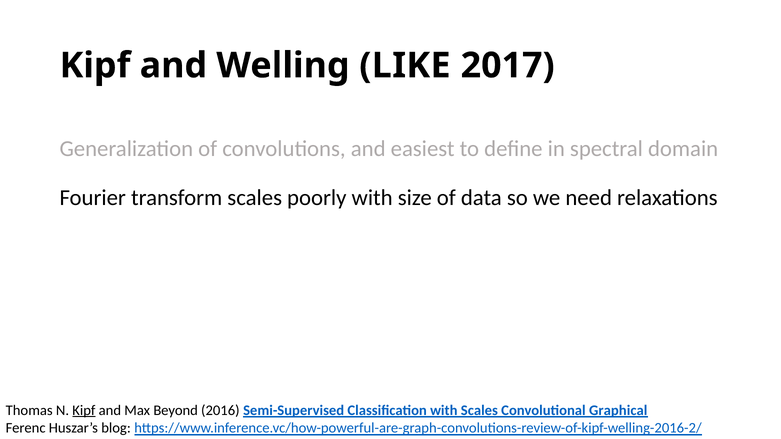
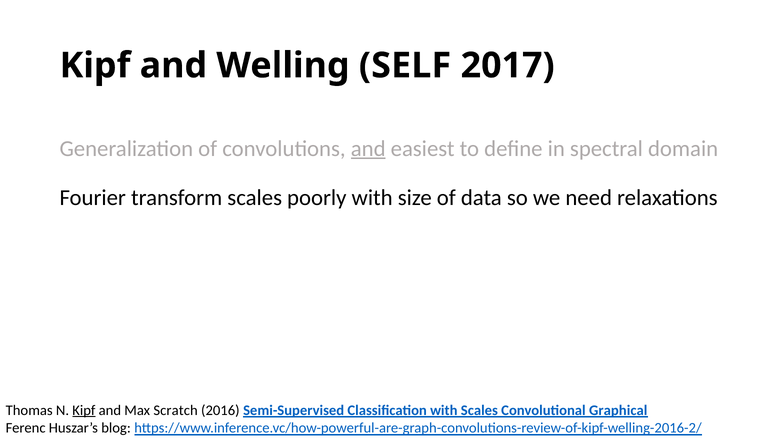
LIKE: LIKE -> SELF (405, 66)
and underline: none -> present (368, 149)
Beyond: Beyond -> Scratch (176, 411)
